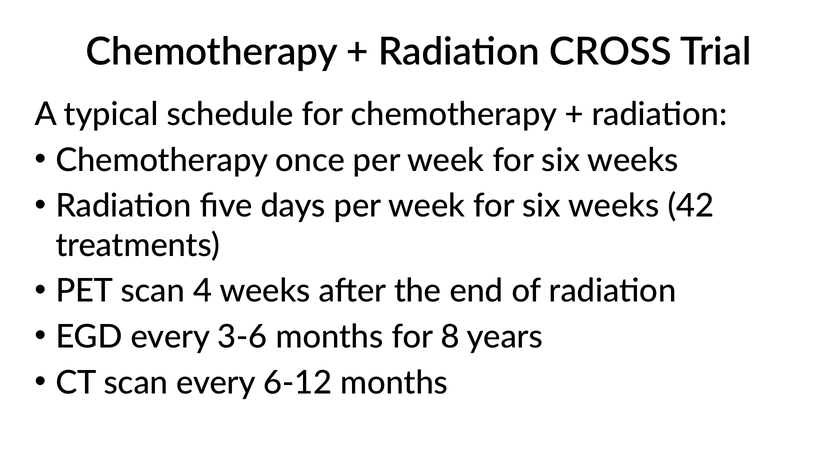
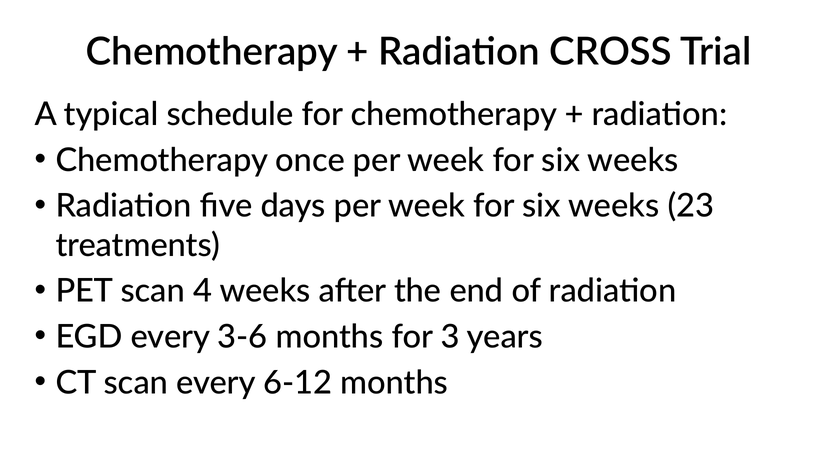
42: 42 -> 23 (691, 206)
8: 8 -> 3 (450, 337)
